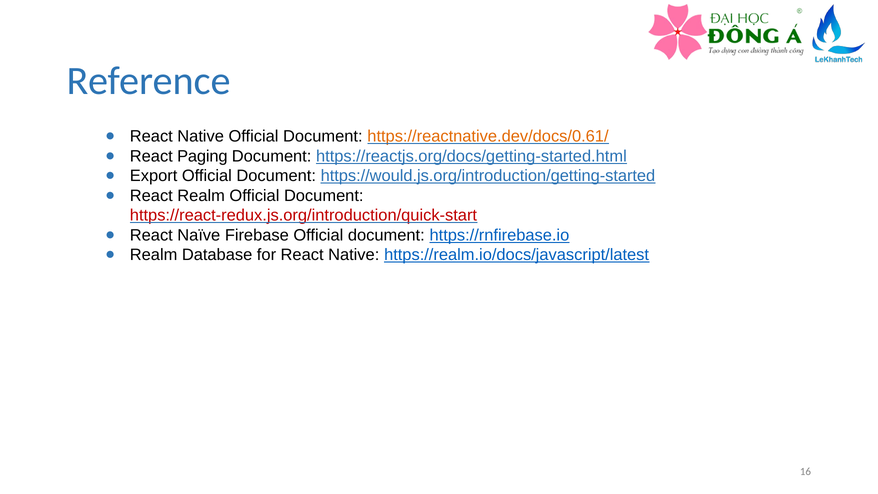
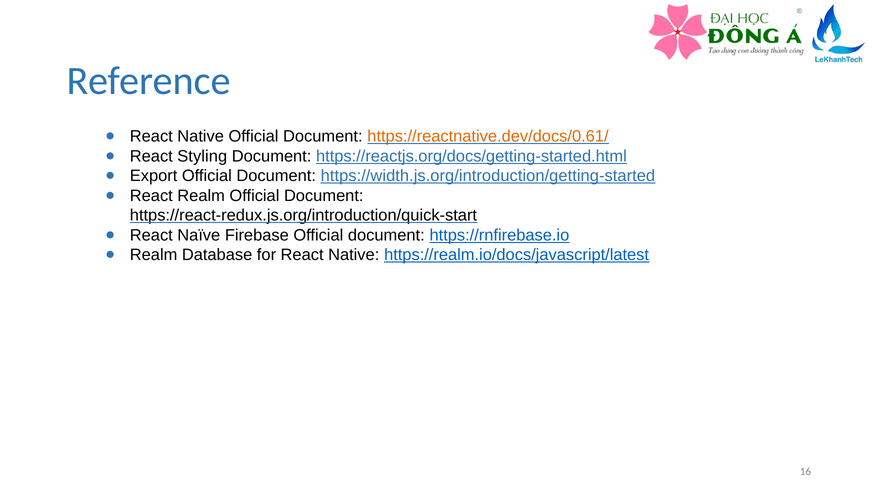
Paging: Paging -> Styling (202, 156)
https://would.js.org/introduction/getting-started: https://would.js.org/introduction/getting-started -> https://width.js.org/introduction/getting-started (488, 176)
https://react-redux.js.org/introduction/quick-start colour: red -> black (303, 215)
